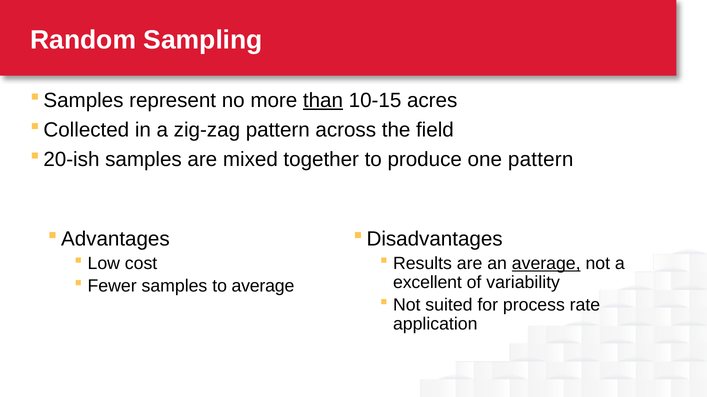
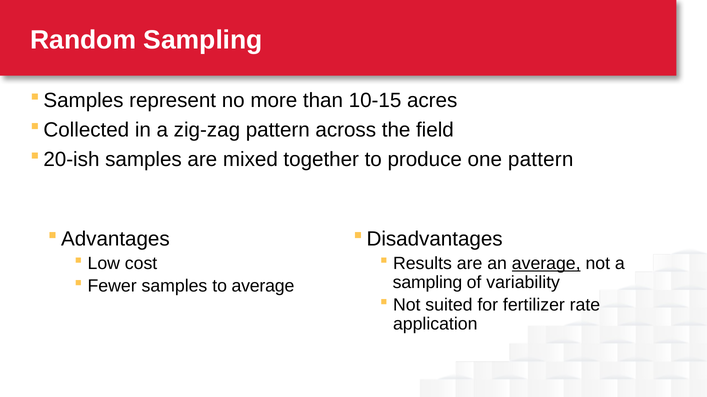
than underline: present -> none (323, 101)
excellent: excellent -> sampling (427, 283)
process: process -> fertilizer (534, 306)
